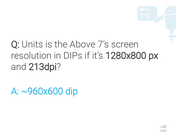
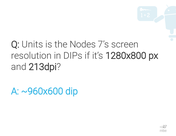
Above: Above -> Nodes (83, 44)
